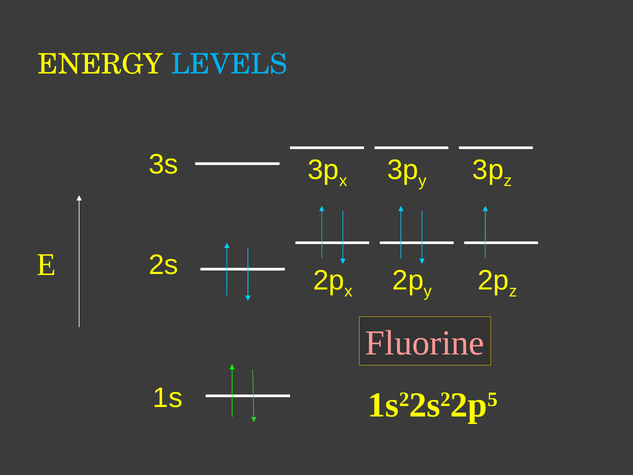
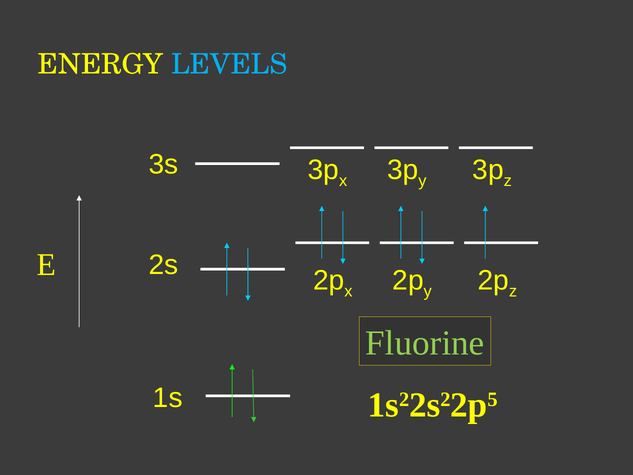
Fluorine colour: pink -> light green (425, 343)
